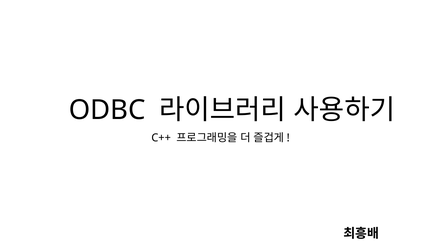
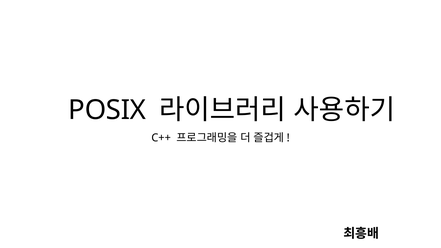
ODBC: ODBC -> POSIX (107, 110)
